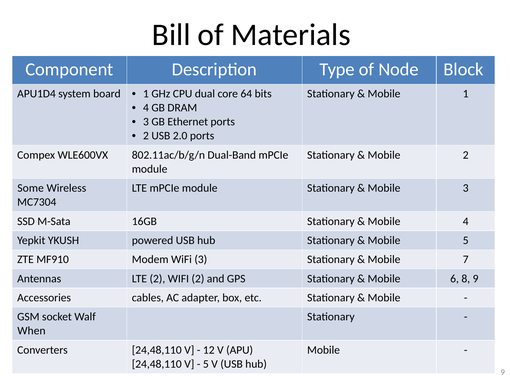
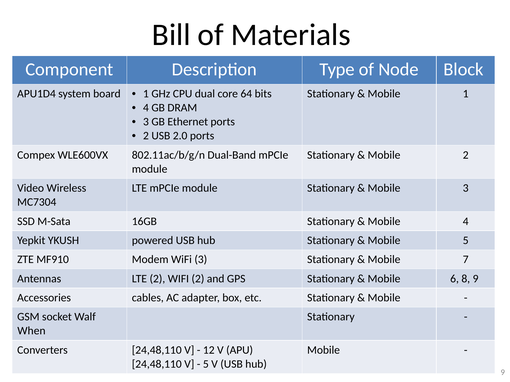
Some: Some -> Video (31, 188)
